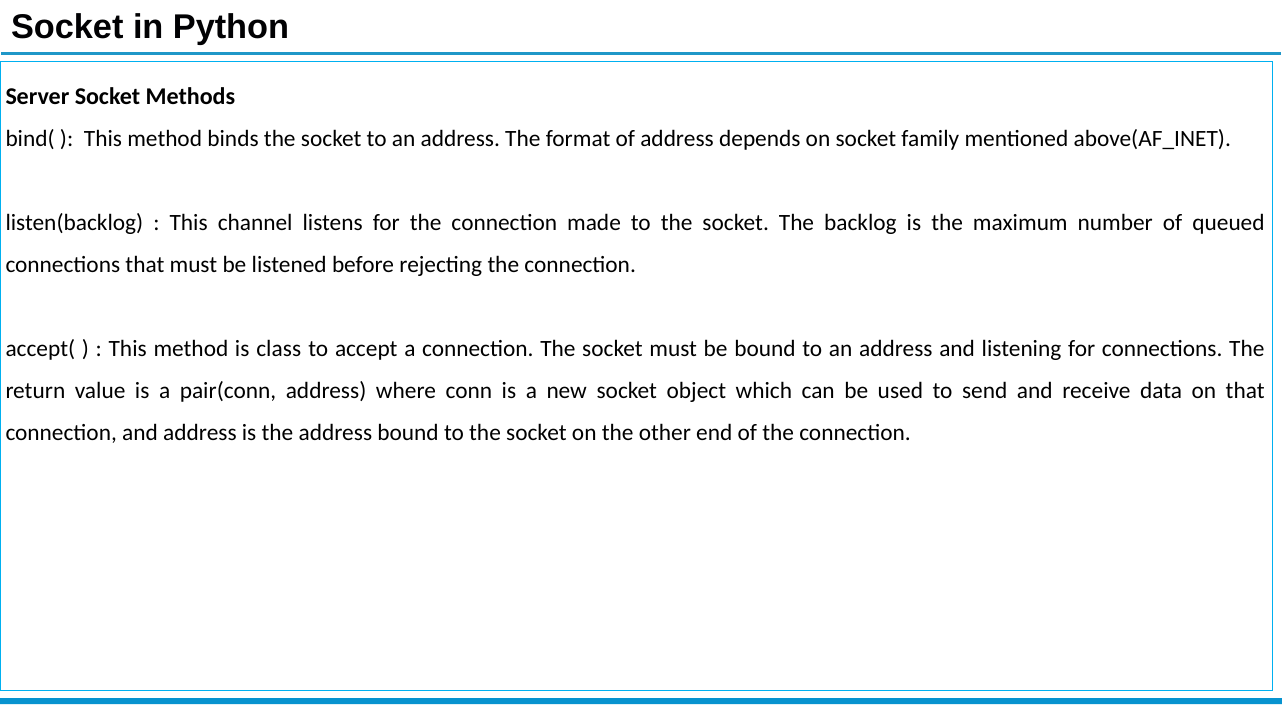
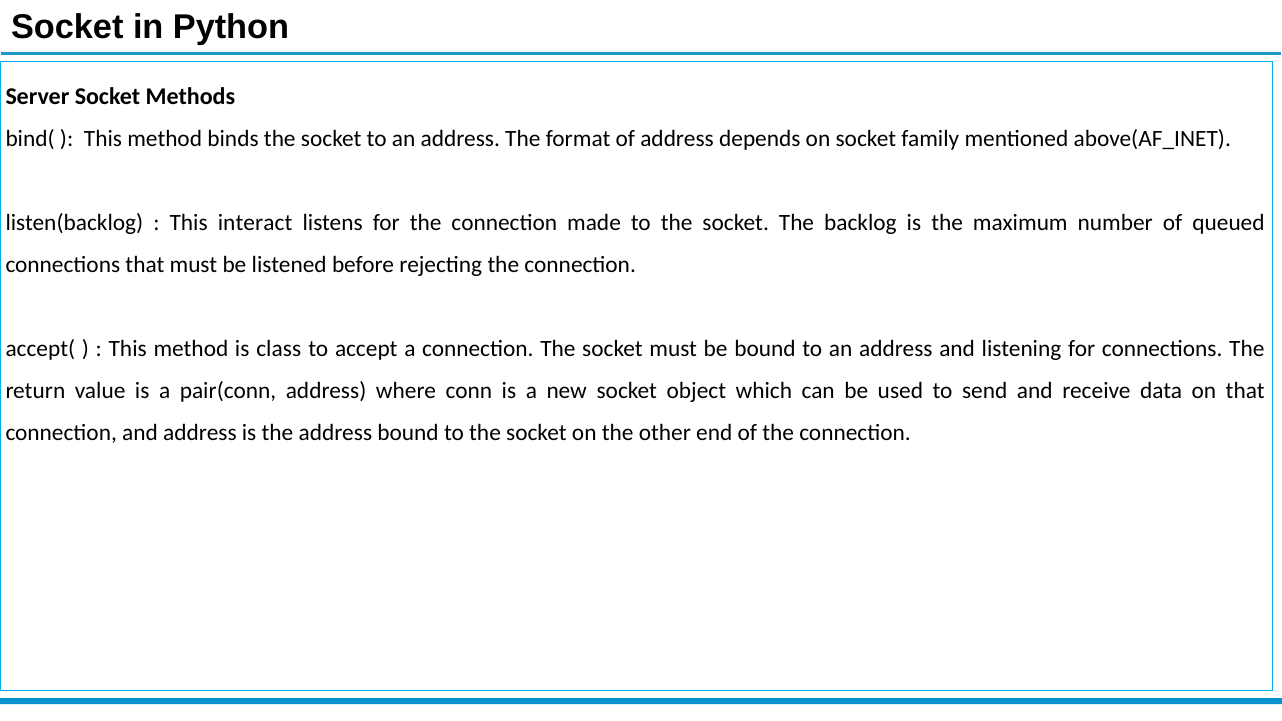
channel: channel -> interact (255, 223)
